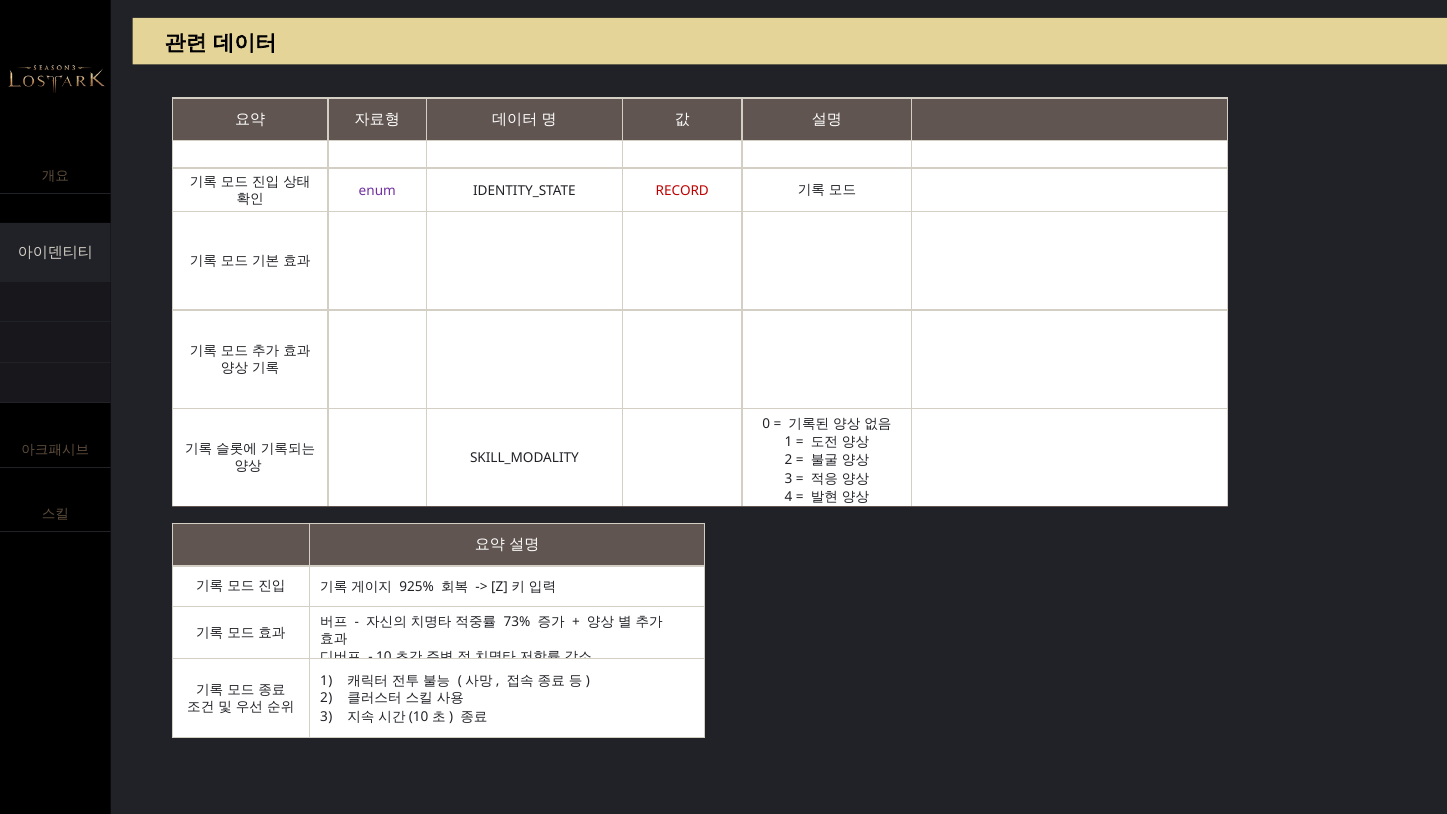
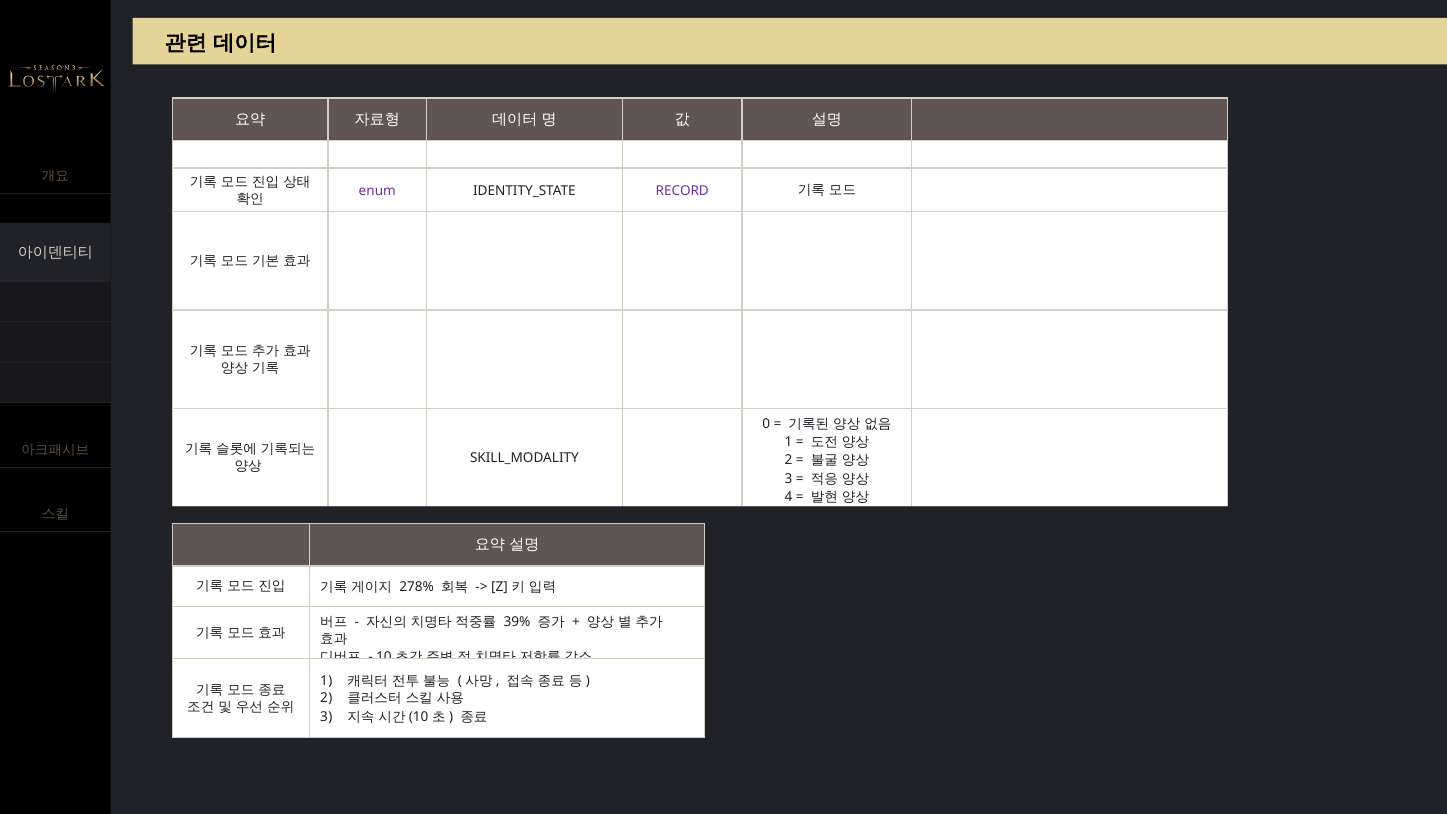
RECORD colour: red -> purple (682, 191)
925%: 925% -> 278% (417, 587)
73%: 73% -> 39% (517, 622)
